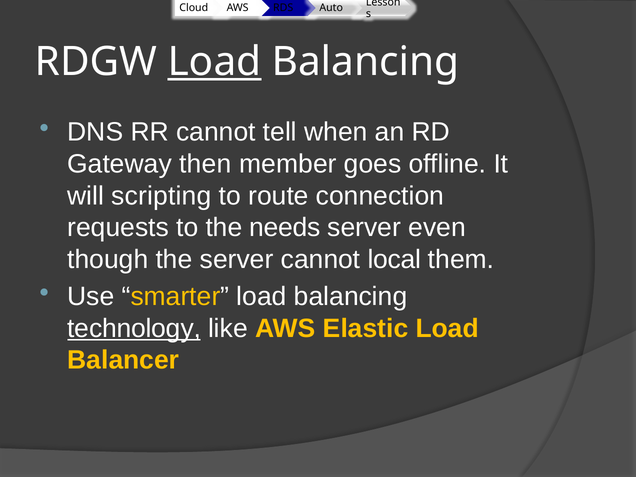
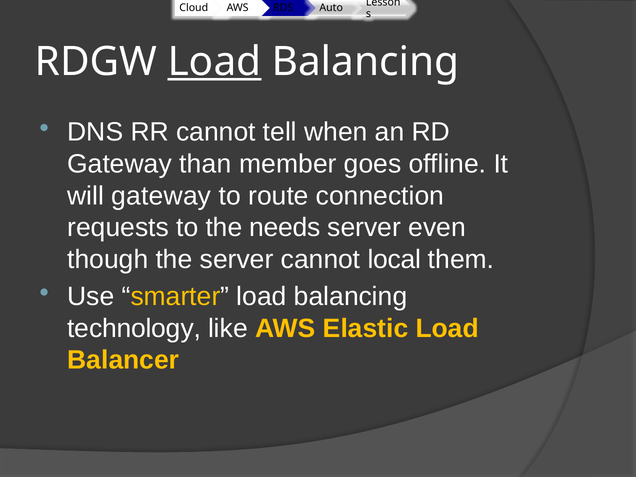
then: then -> than (205, 164)
will scripting: scripting -> gateway (161, 196)
technology underline: present -> none (134, 328)
